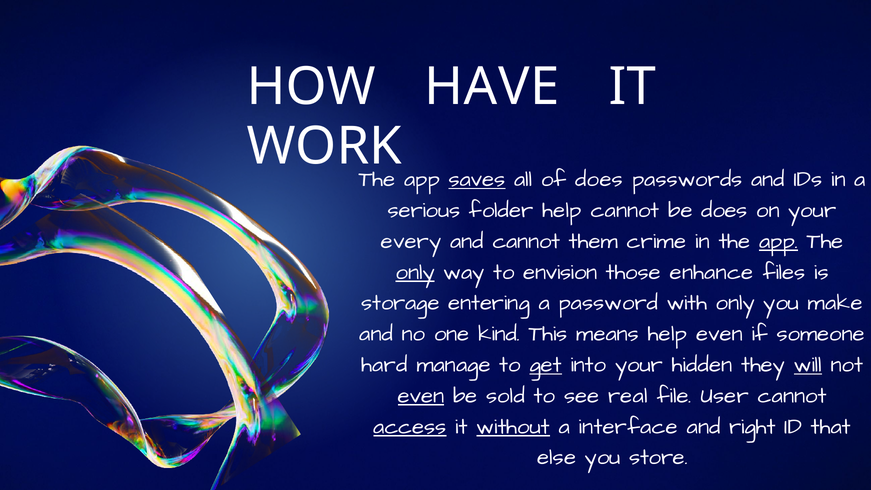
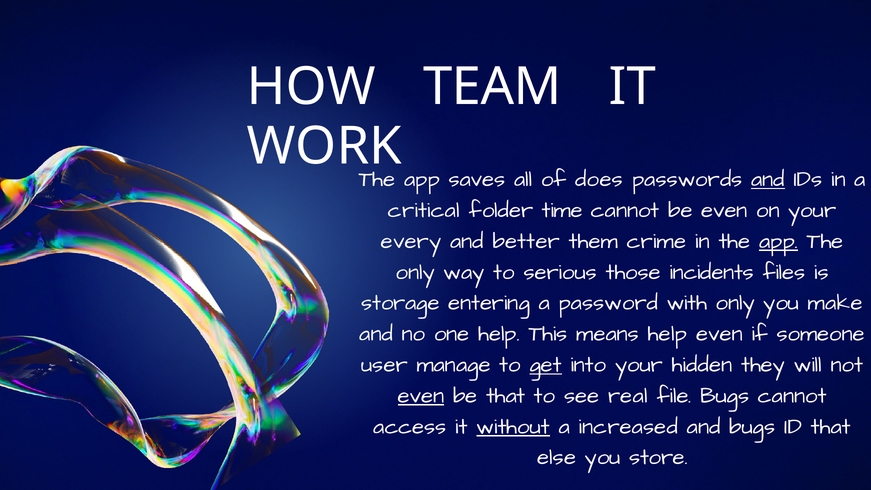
HAVE: HAVE -> TEAM (492, 87)
saves underline: present -> none (477, 179)
and underline: none -> present (768, 179)
serious: serious -> critical (424, 210)
folder help: help -> time (562, 210)
be does: does -> even (724, 210)
and cannot: cannot -> better (526, 241)
only underline: present -> none (415, 272)
envision: envision -> serious (560, 272)
enhance: enhance -> incidents (712, 272)
one kind: kind -> help (499, 334)
hard: hard -> user (384, 364)
will underline: present -> none (808, 364)
be sold: sold -> that (506, 395)
file User: User -> Bugs (725, 395)
access underline: present -> none (410, 426)
interface: interface -> increased (628, 426)
and right: right -> bugs (752, 426)
